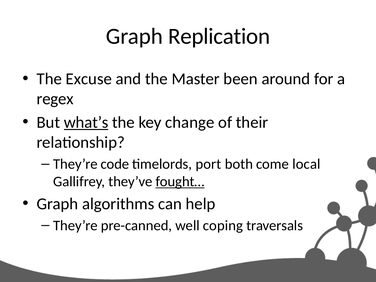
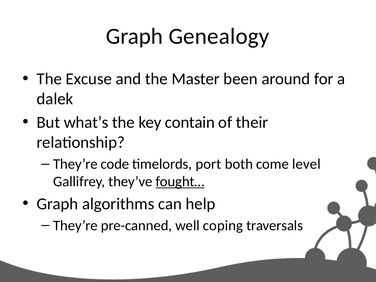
Replication: Replication -> Genealogy (219, 36)
regex: regex -> dalek (55, 99)
what’s underline: present -> none (86, 122)
change: change -> contain (190, 122)
local: local -> level (306, 164)
